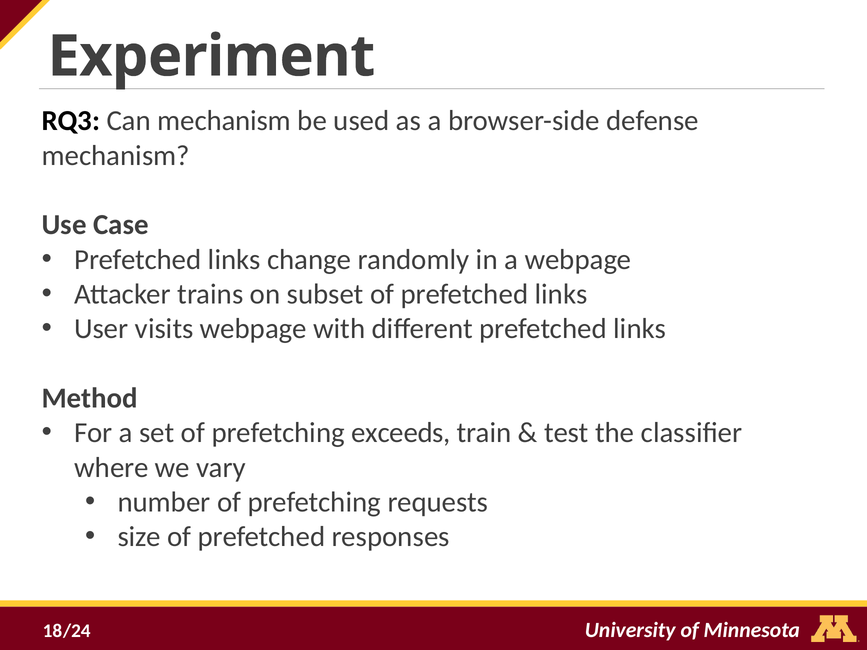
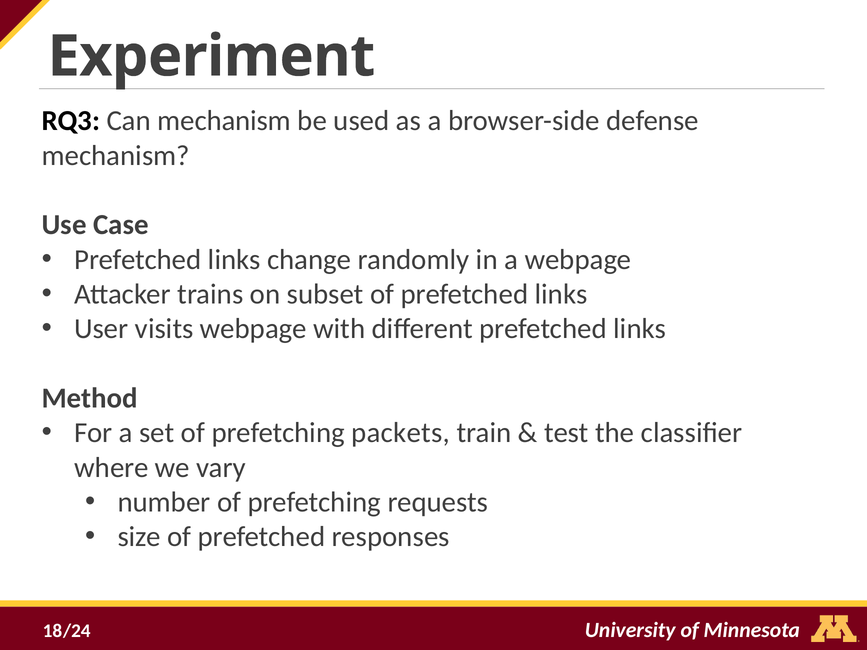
exceeds: exceeds -> packets (401, 433)
